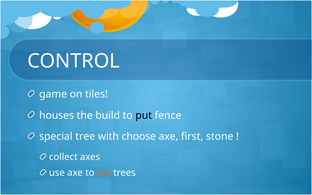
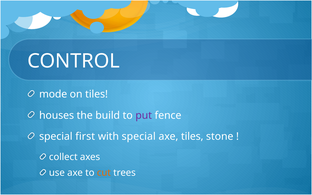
game: game -> mode (53, 94)
put colour: black -> purple (144, 115)
tree: tree -> first (85, 136)
with choose: choose -> special (139, 136)
axe first: first -> tiles (192, 136)
